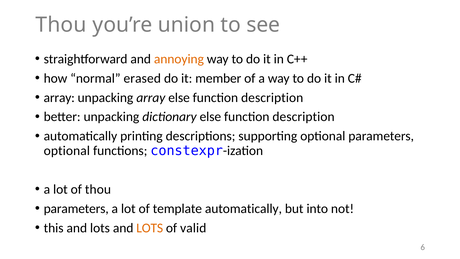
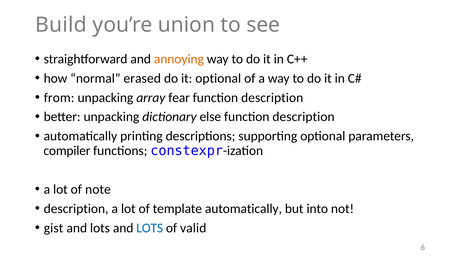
Thou: Thou -> Build (61, 25)
it member: member -> optional (218, 78)
array: array -> from (59, 97)
array else: else -> fear (179, 97)
optional: optional -> compiler (67, 151)
of thou: thou -> note (98, 189)
parameters: parameters -> description (76, 208)
this: this -> gist (54, 228)
LOTS colour: orange -> blue (150, 228)
